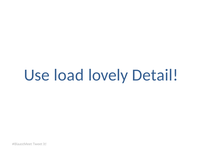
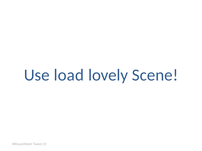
Detail: Detail -> Scene (155, 75)
